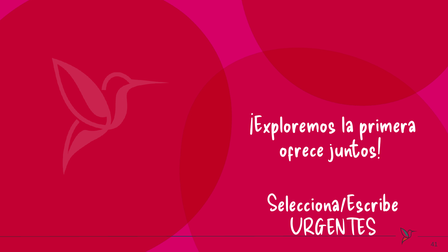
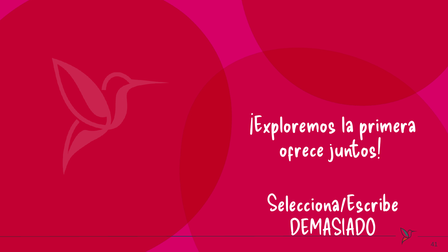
URGENTES: URGENTES -> DEMASIADO (333, 228)
